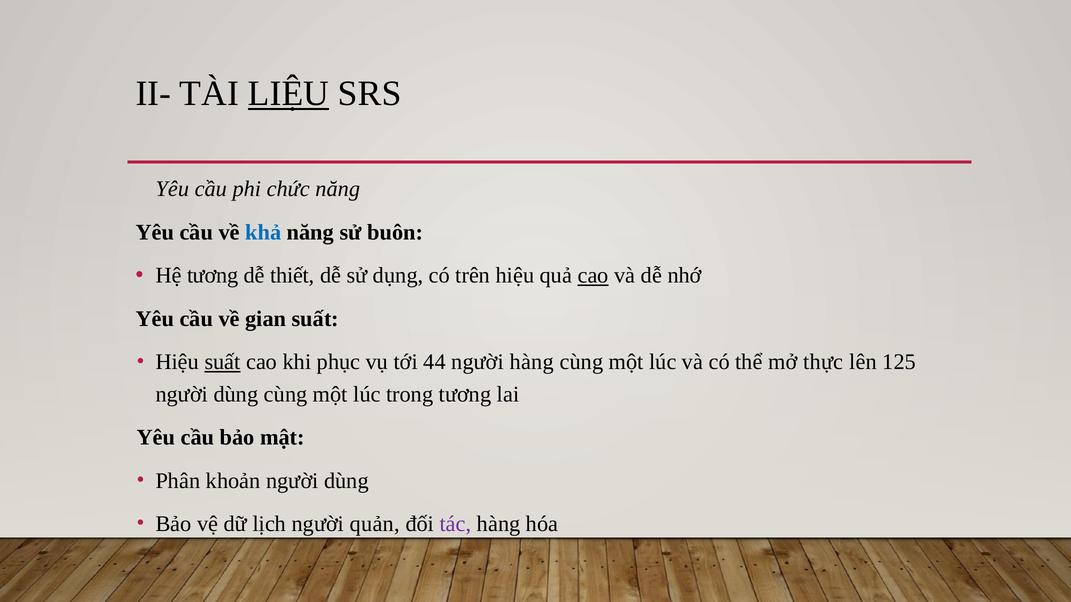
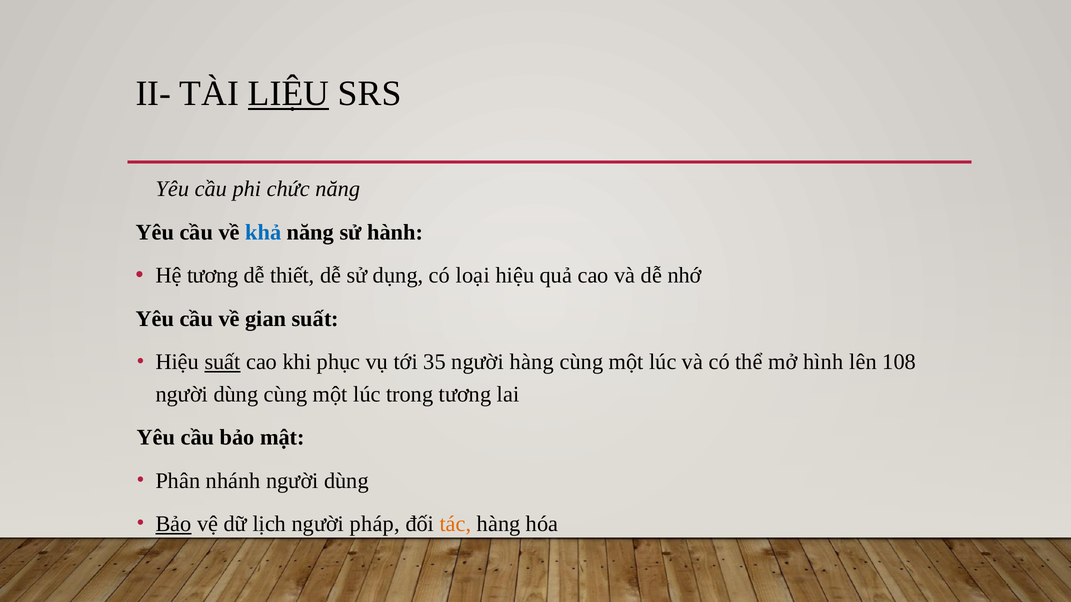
buôn: buôn -> hành (395, 232)
trên: trên -> loại (473, 276)
cao underline: present -> none (593, 276)
44: 44 -> 35 (435, 362)
thực: thực -> hình (823, 362)
125: 125 -> 108 (899, 362)
khoản: khoản -> nhánh (233, 481)
Bảo underline: none -> present (174, 524)
quản: quản -> pháp (375, 524)
tác colour: purple -> orange (456, 524)
